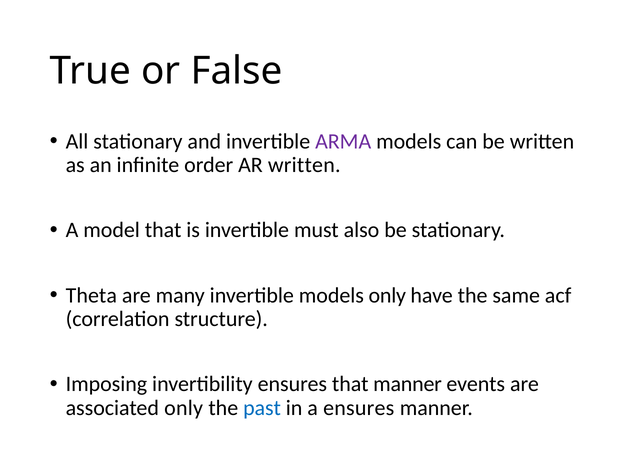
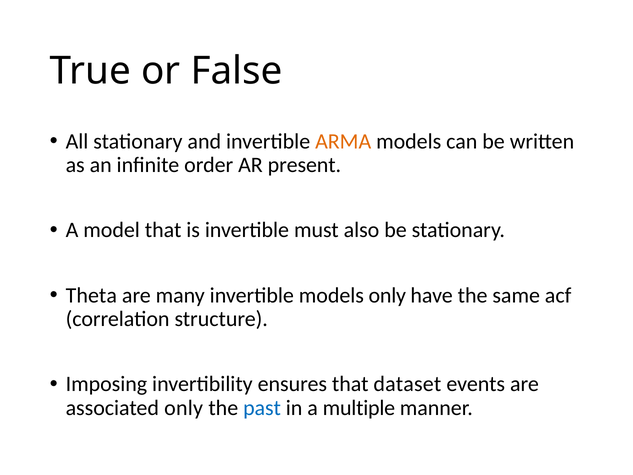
ARMA colour: purple -> orange (343, 141)
AR written: written -> present (304, 165)
that manner: manner -> dataset (407, 384)
a ensures: ensures -> multiple (359, 408)
